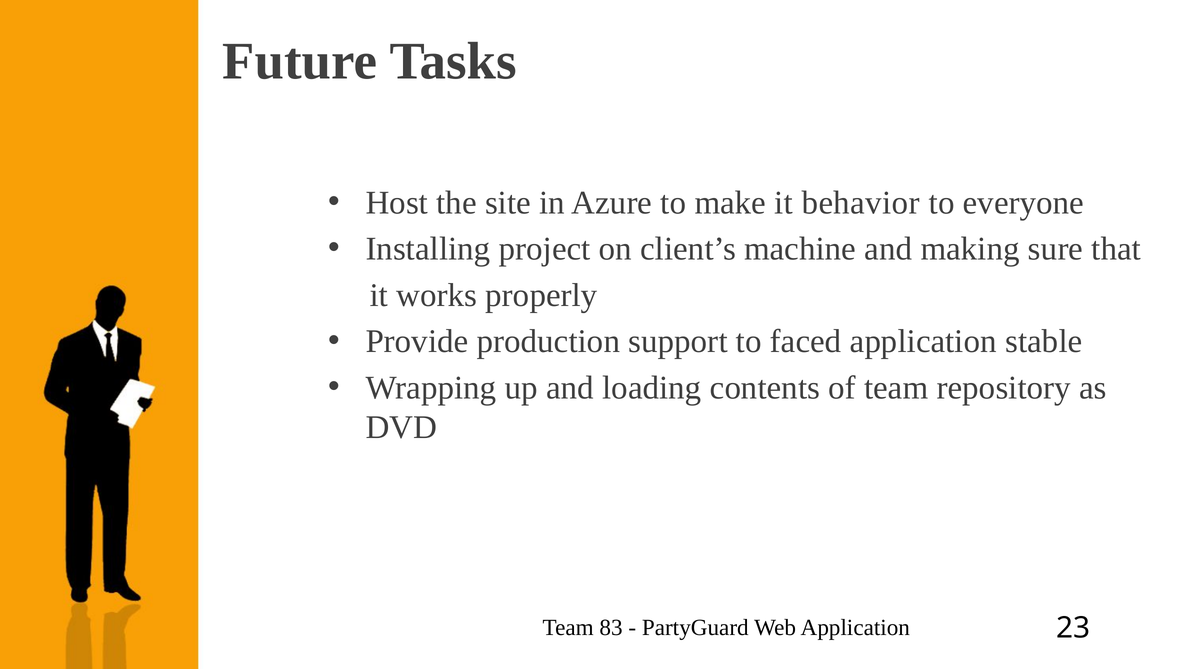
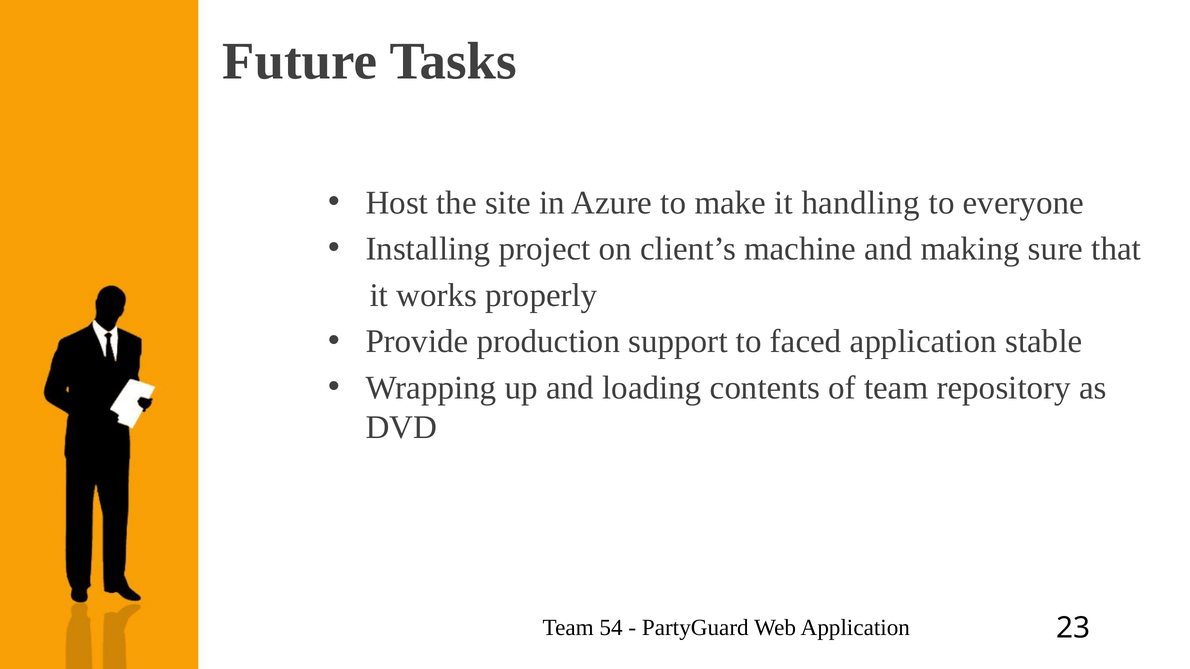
behavior: behavior -> handling (861, 203)
83: 83 -> 54 (611, 628)
